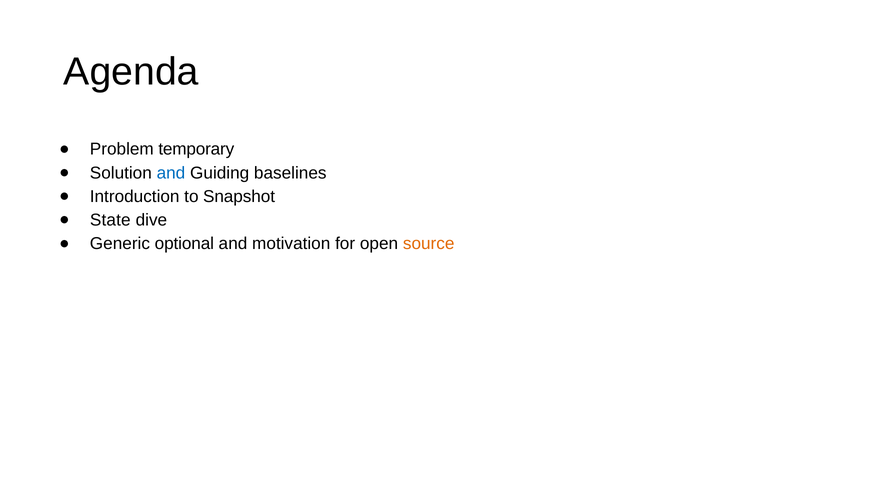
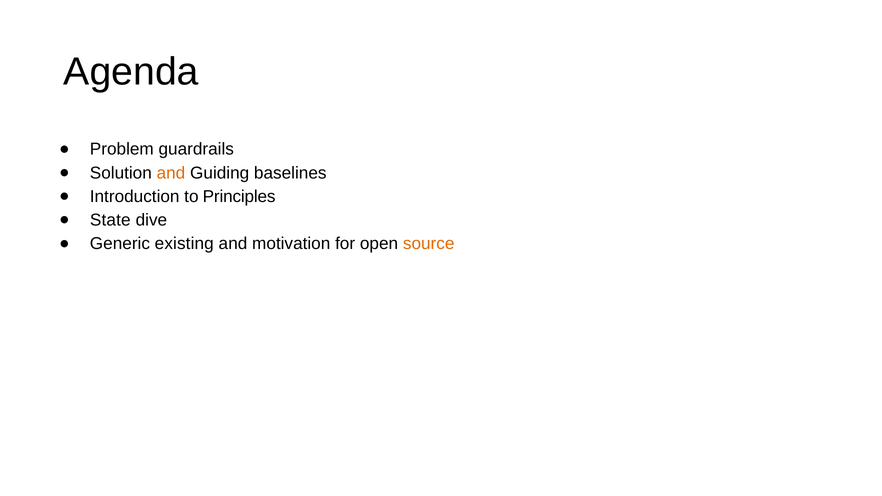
temporary: temporary -> guardrails (196, 149)
and colour: blue -> orange (171, 173)
Snapshot: Snapshot -> Principles (239, 197)
optional: optional -> existing (184, 244)
